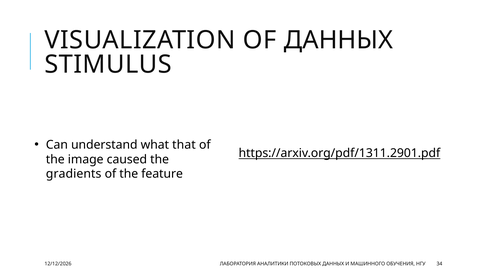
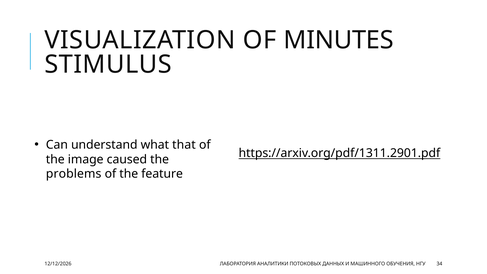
OF ДАННЫХ: ДАННЫХ -> MINUTES (339, 40)
gradients: gradients -> problems (74, 174)
